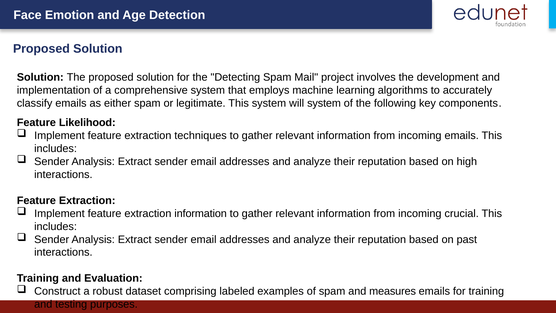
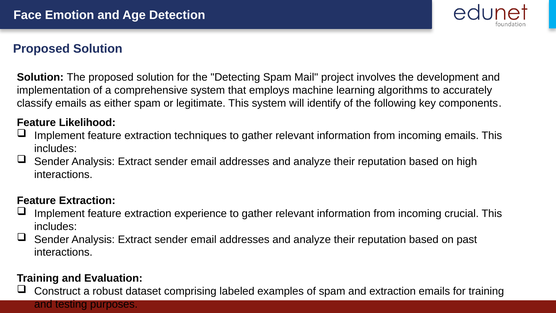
will system: system -> identify (324, 103)
extraction information: information -> experience (201, 213)
and measures: measures -> extraction (393, 291)
